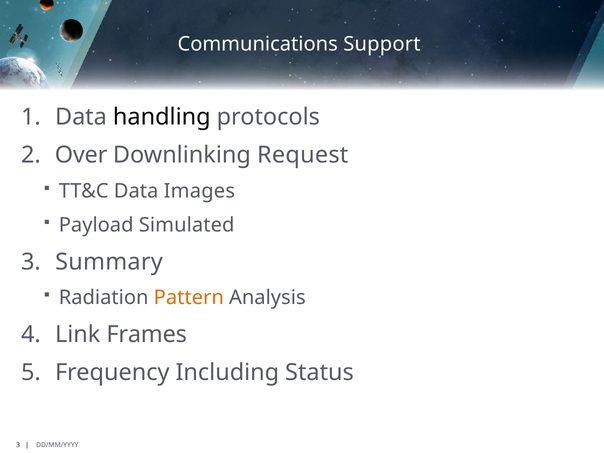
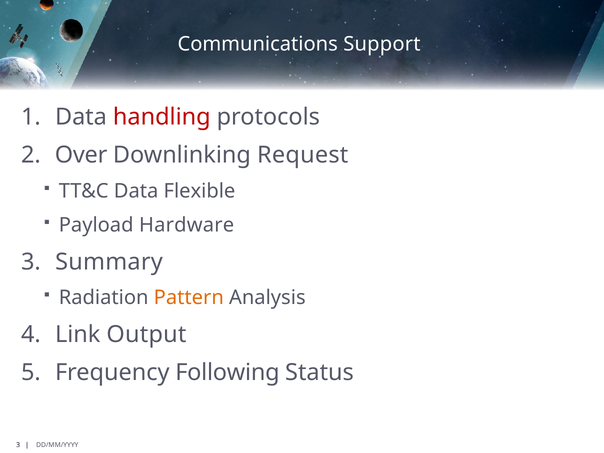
handling colour: black -> red (162, 117)
Images: Images -> Flexible (199, 191)
Simulated: Simulated -> Hardware (187, 225)
Frames: Frames -> Output (146, 334)
Including: Including -> Following (227, 373)
